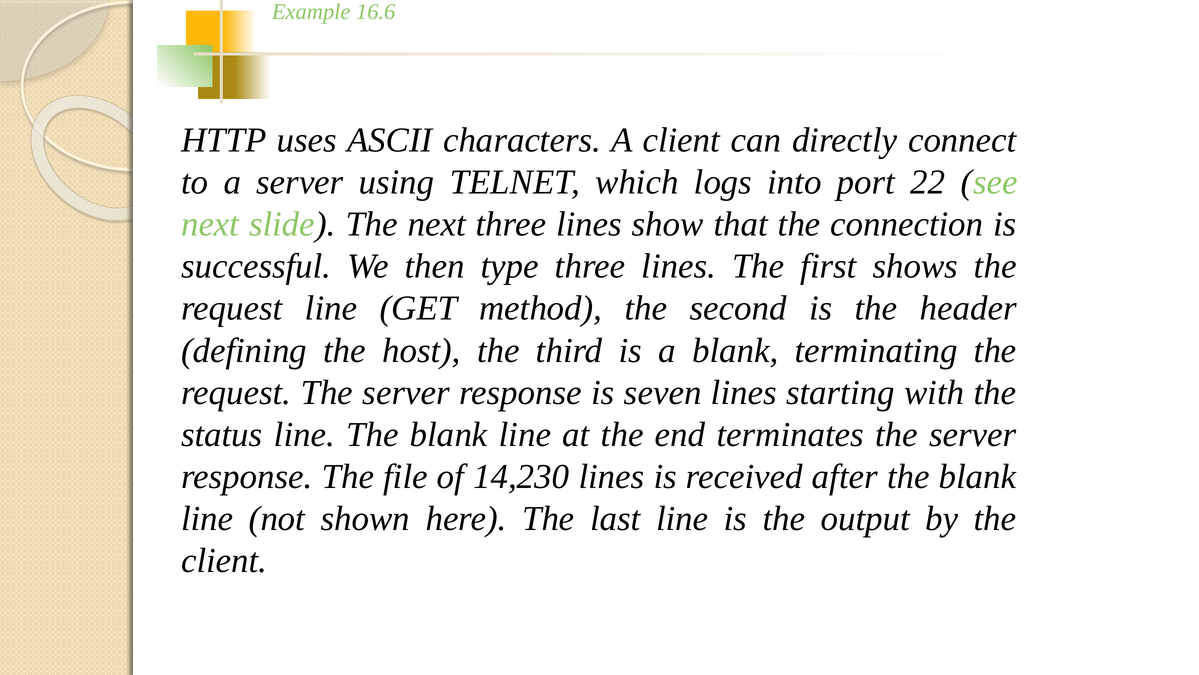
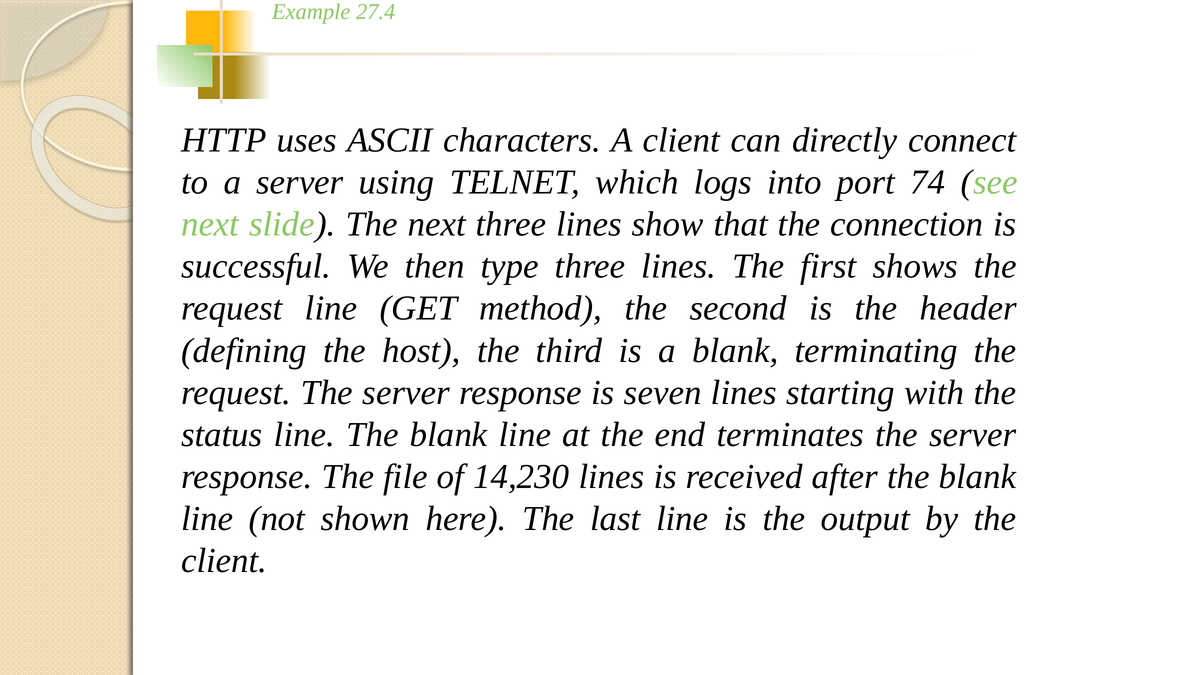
16.6: 16.6 -> 27.4 (376, 12)
22: 22 -> 74 (928, 182)
